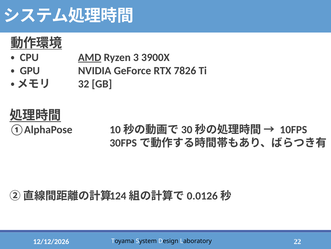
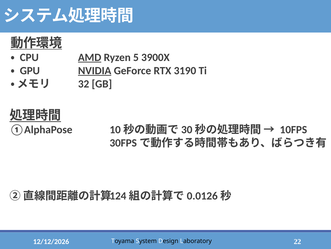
3: 3 -> 5 (136, 57)
NVIDIA underline: none -> present (95, 70)
7826: 7826 -> 3190 (185, 70)
